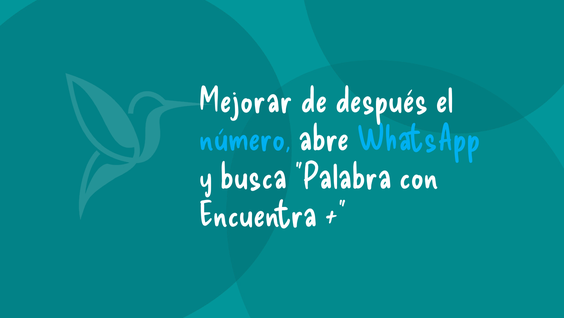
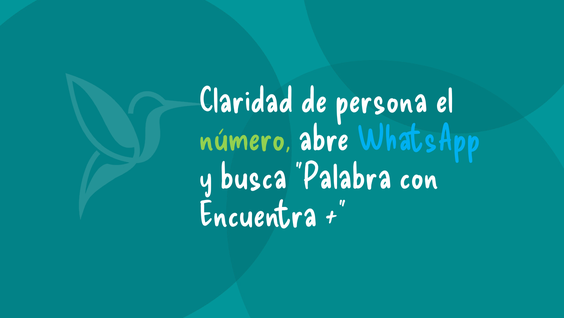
Mejorar: Mejorar -> Claridad (246, 101)
después: después -> persona (382, 101)
número colour: light blue -> light green (245, 139)
